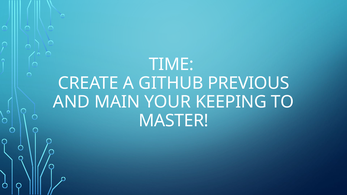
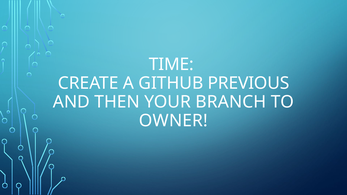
MAIN: MAIN -> THEN (117, 102)
KEEPING: KEEPING -> BRANCH (231, 102)
MASTER: MASTER -> OWNER (173, 121)
